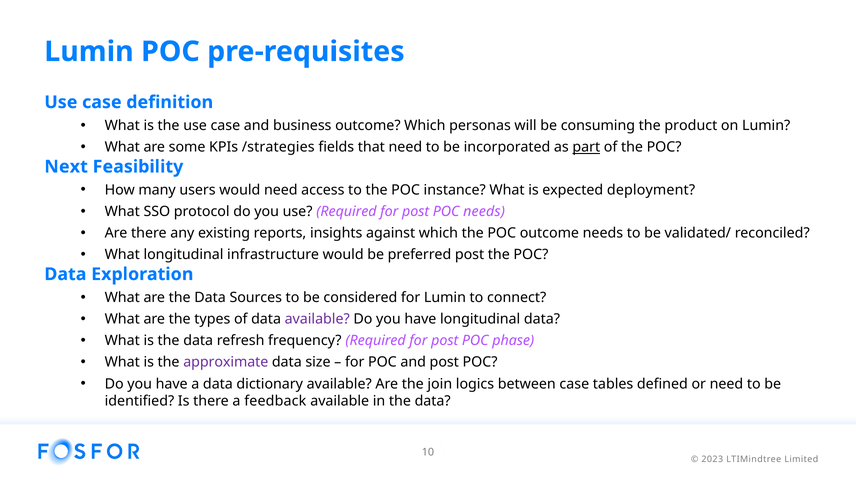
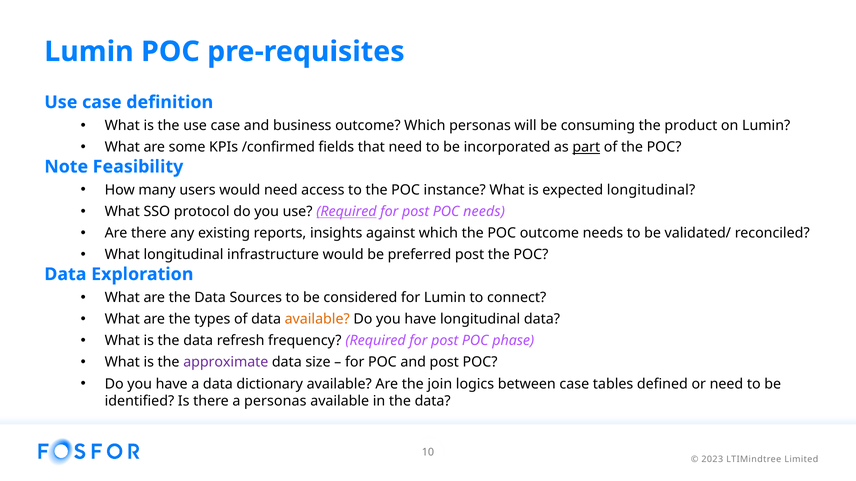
/strategies: /strategies -> /confirmed (278, 147)
Next: Next -> Note (66, 167)
expected deployment: deployment -> longitudinal (651, 190)
Required underline: none -> present (346, 212)
available colour: purple -> orange (317, 320)
a feedback: feedback -> personas (275, 401)
